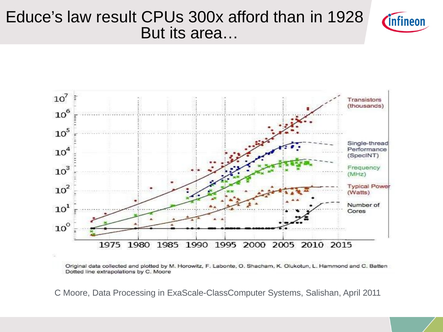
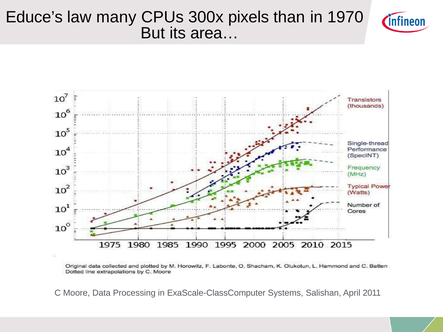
result: result -> many (116, 17)
afford: afford -> pixels (249, 17)
1928: 1928 -> 1970 (345, 17)
